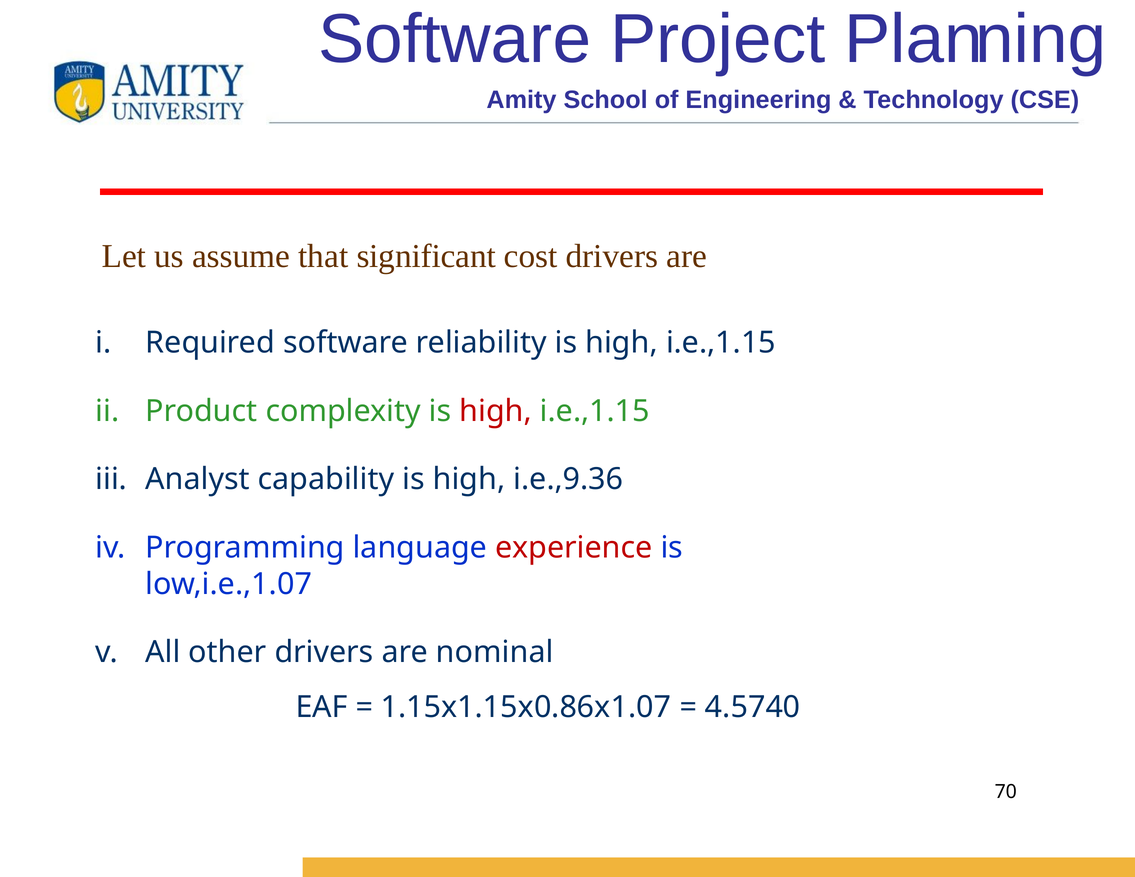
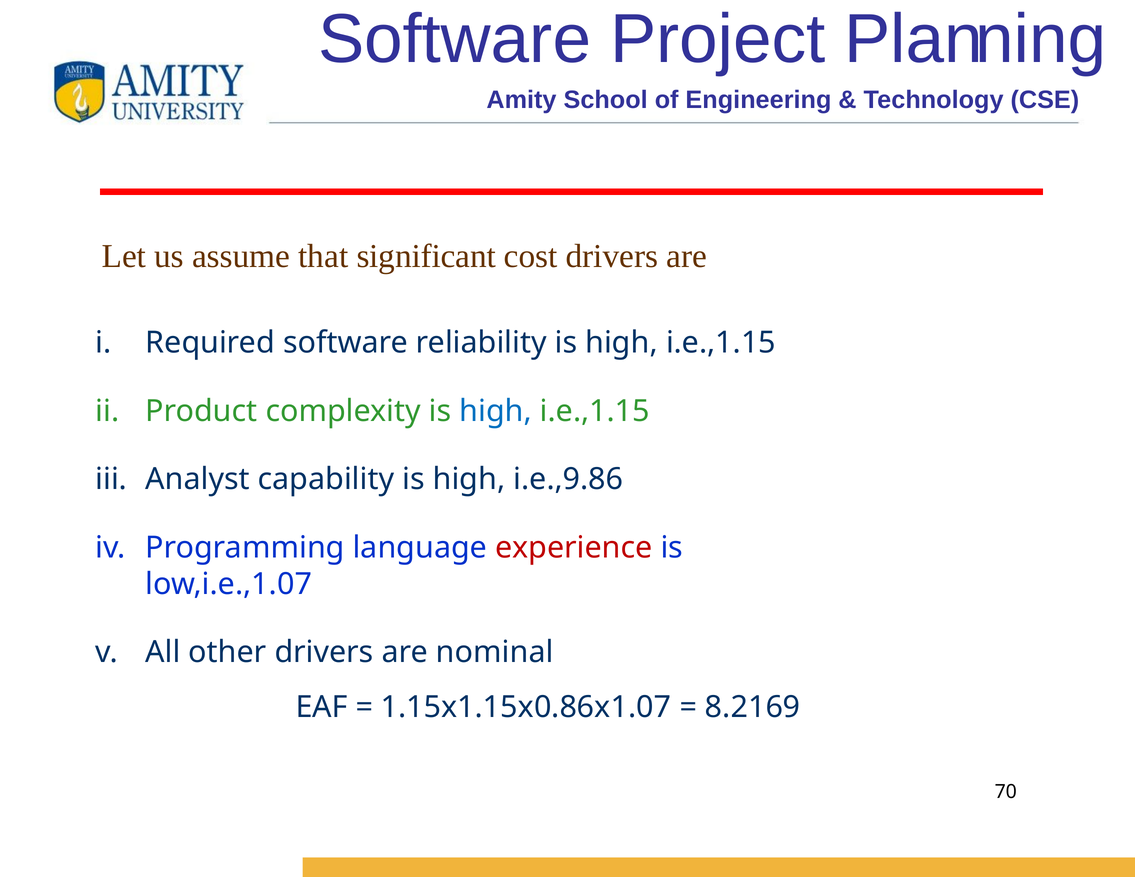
high colour: red -> blue (496, 411)
i.e.,9.36: i.e.,9.36 -> i.e.,9.86 (568, 479)
4.5740: 4.5740 -> 8.2169 (753, 707)
